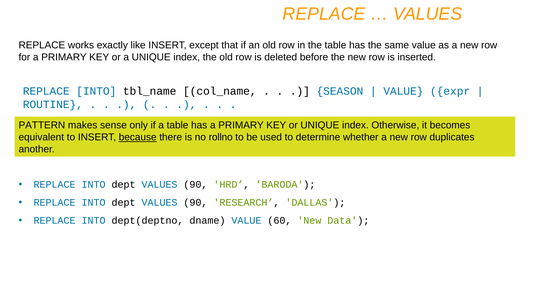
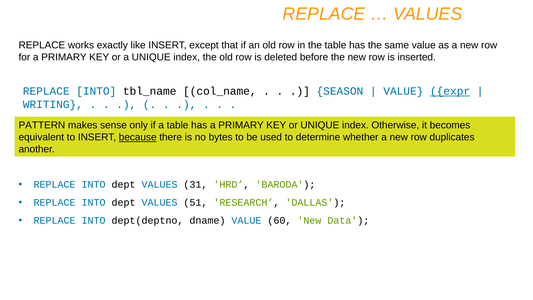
expr underline: none -> present (450, 91)
ROUTINE: ROUTINE -> WRITING (53, 104)
rollno: rollno -> bytes (221, 137)
90: 90 -> 31 (195, 185)
90: 90 -> 51 (195, 203)
